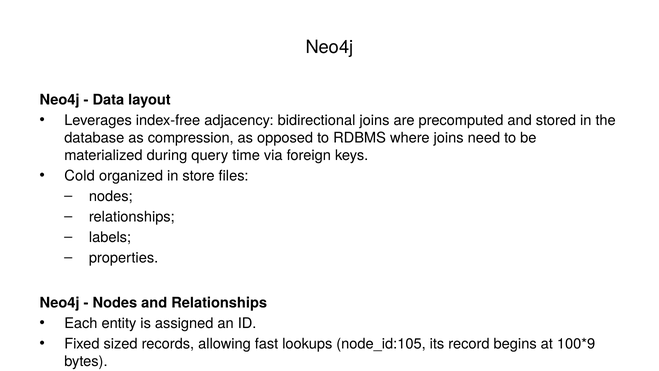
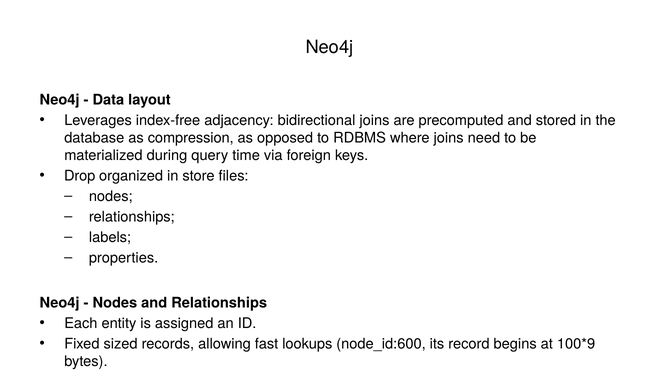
Cold: Cold -> Drop (80, 176)
node_id:105: node_id:105 -> node_id:600 (381, 344)
